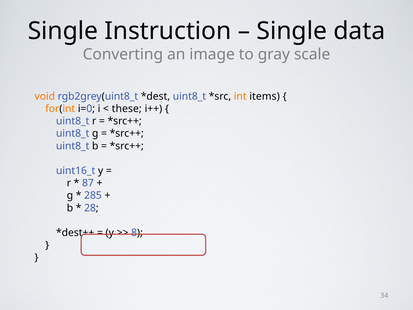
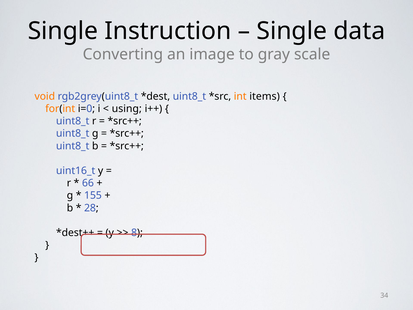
these: these -> using (127, 109)
87: 87 -> 66 (88, 183)
285: 285 -> 155 (93, 195)
